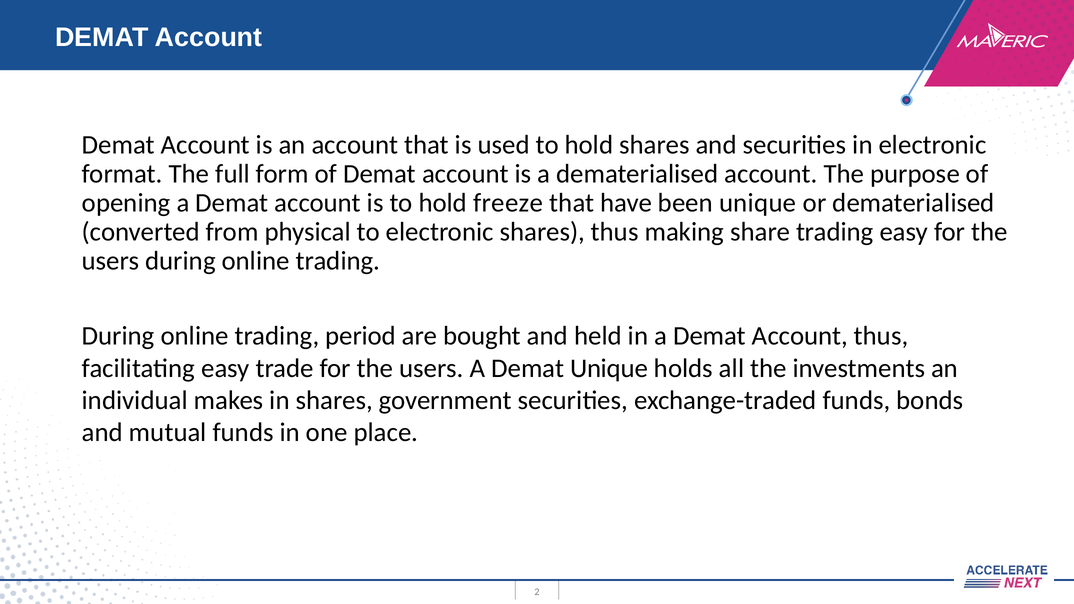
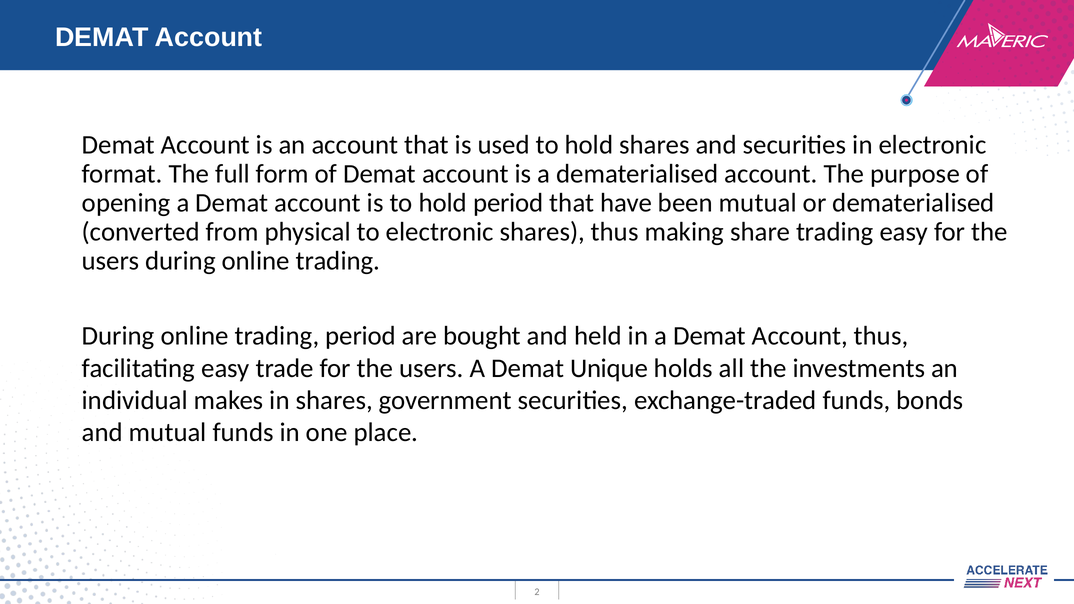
hold freeze: freeze -> period (508, 203)
been unique: unique -> mutual (758, 203)
